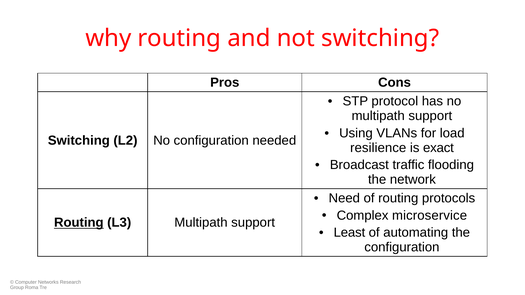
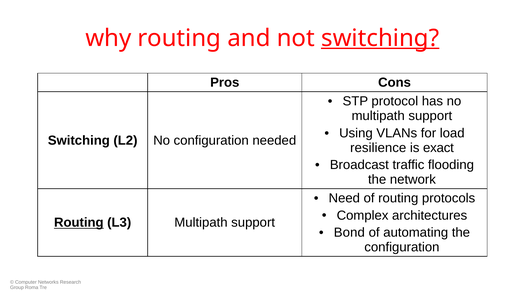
switching underline: none -> present (380, 38)
microservice: microservice -> architectures (430, 216)
Least: Least -> Bond (349, 233)
